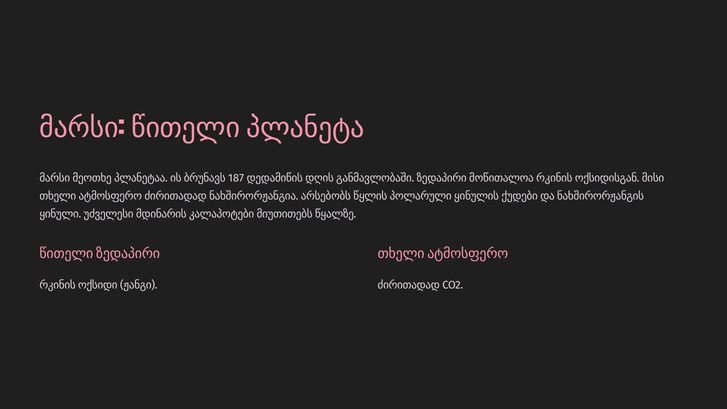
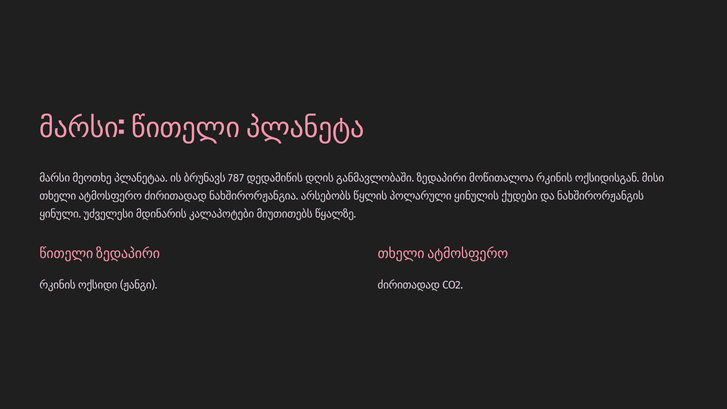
187: 187 -> 787 (236, 178)
